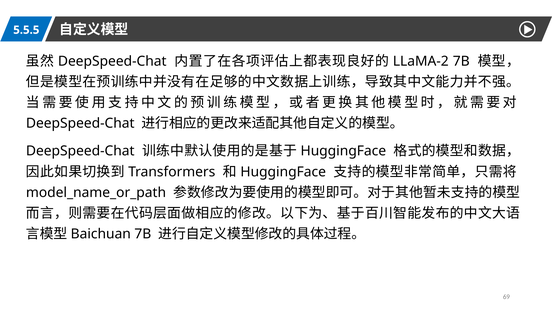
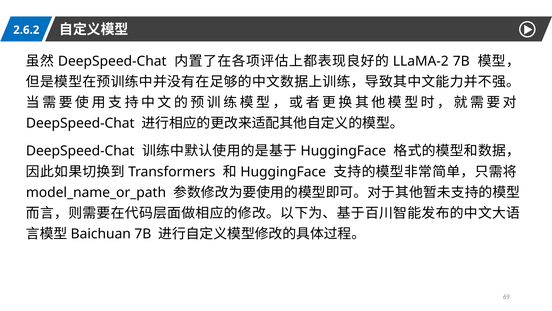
5.5.5: 5.5.5 -> 2.6.2 (26, 30)
